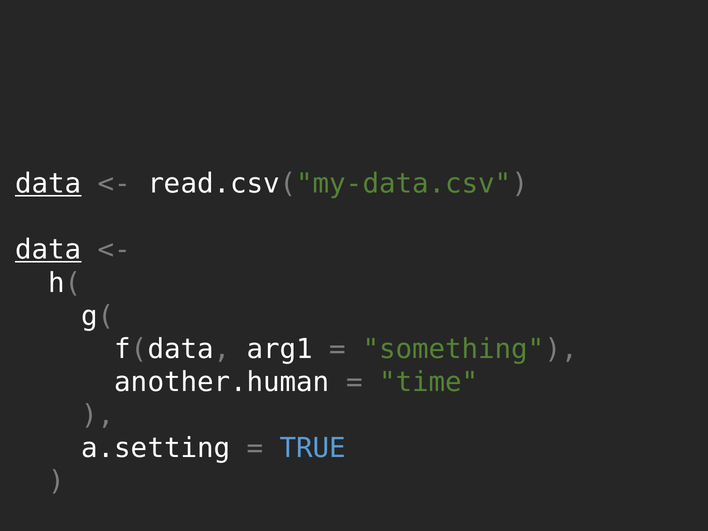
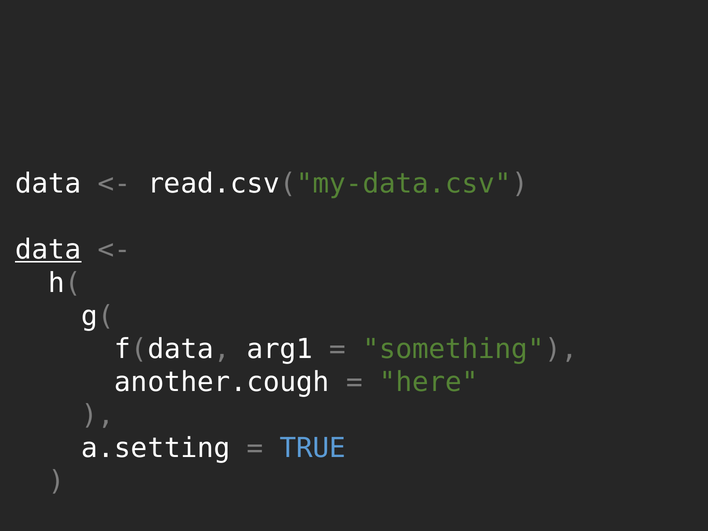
data underline: present -> none (48, 184)
another.human: another.human -> another.cough (222, 382)
time: time -> here (429, 382)
